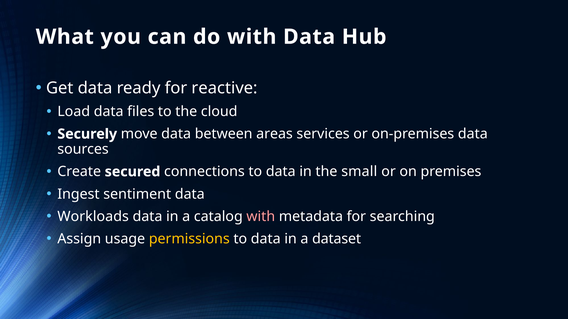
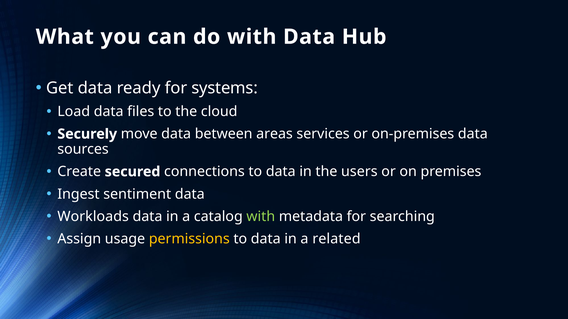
reactive: reactive -> systems (225, 88)
small: small -> users (359, 172)
with colour: pink -> light green (261, 217)
dataset: dataset -> related (336, 239)
